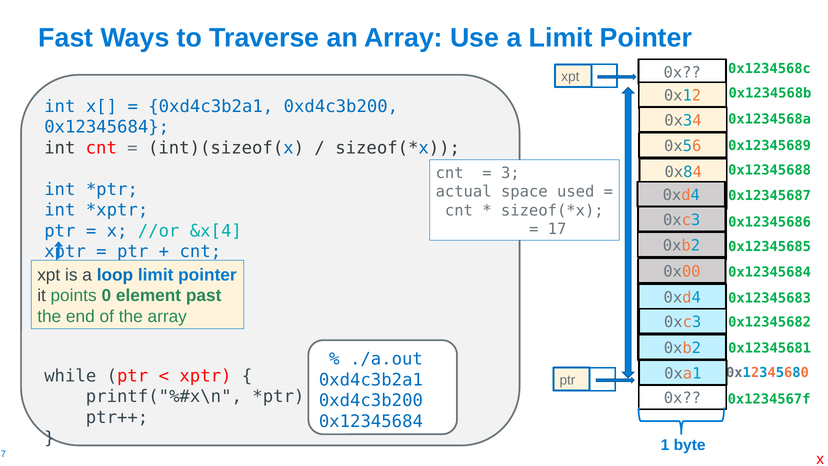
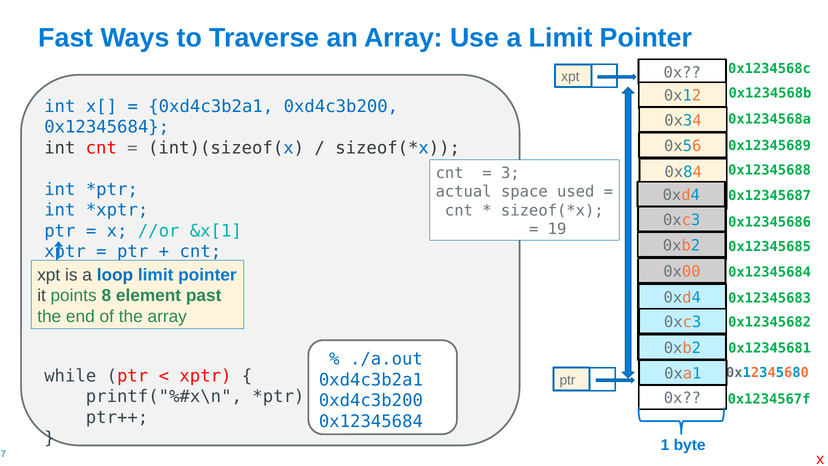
17: 17 -> 19 (557, 229)
&x[4: &x[4 -> &x[1 (216, 231)
0: 0 -> 8 (106, 295)
